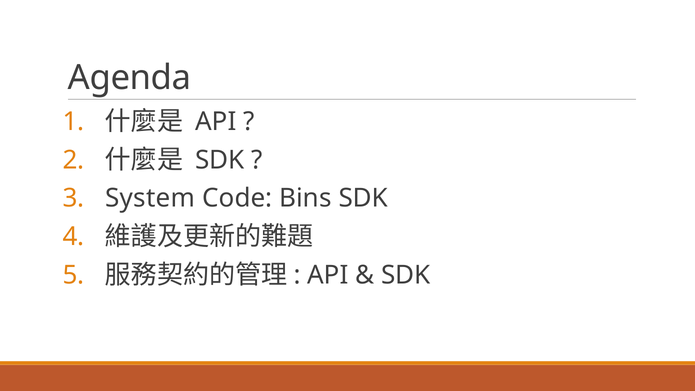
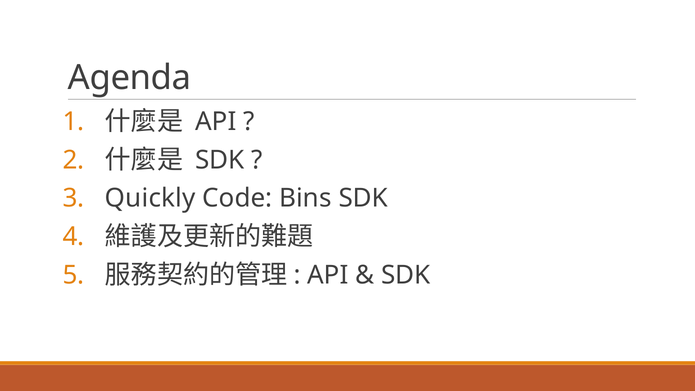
System: System -> Quickly (150, 198)
